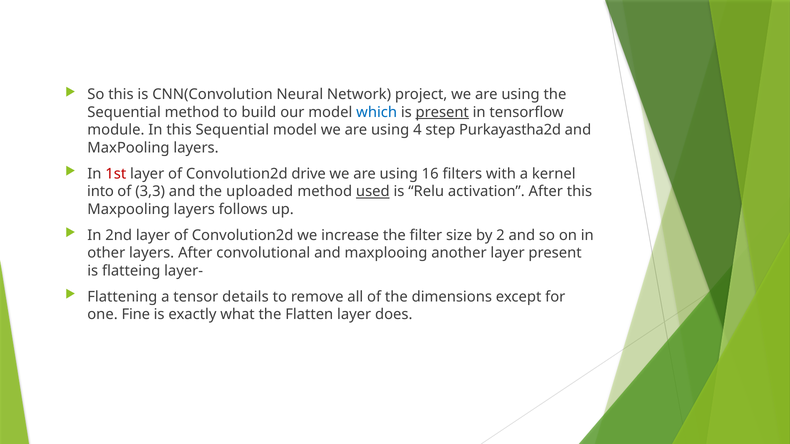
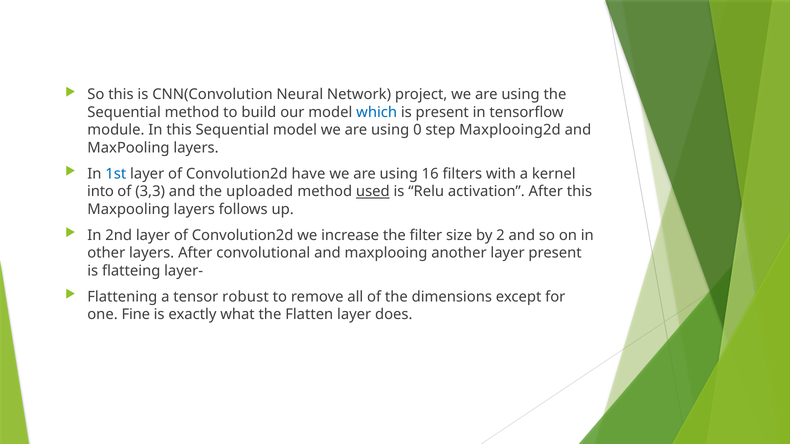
present underline: present -> none (442, 112)
4: 4 -> 0 (417, 130)
Purkayastha2d: Purkayastha2d -> Maxplooing2d (510, 130)
1st colour: red -> blue (116, 174)
drive: drive -> have (308, 174)
details: details -> robust (245, 297)
